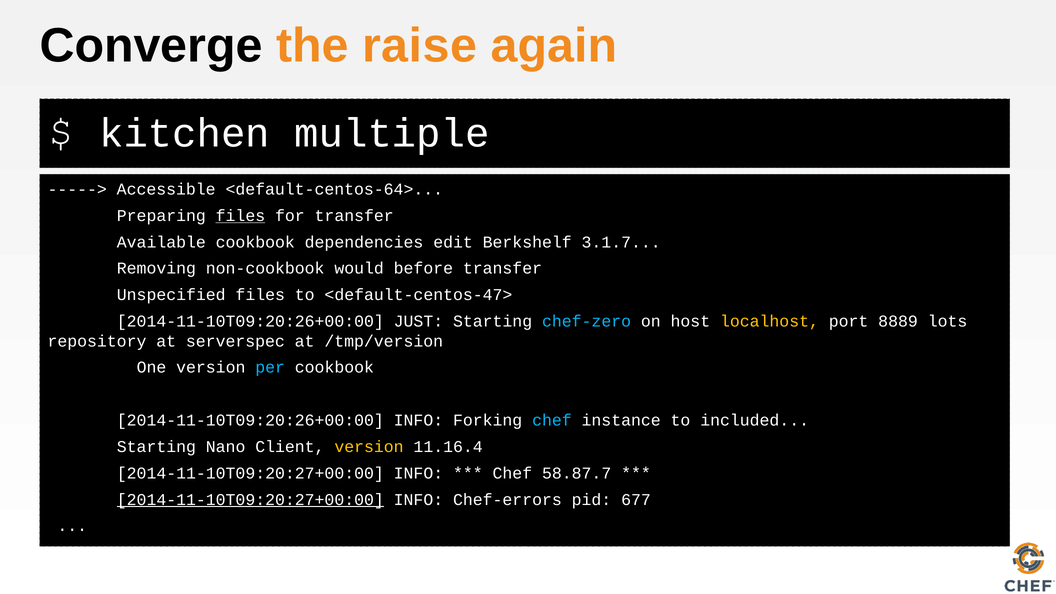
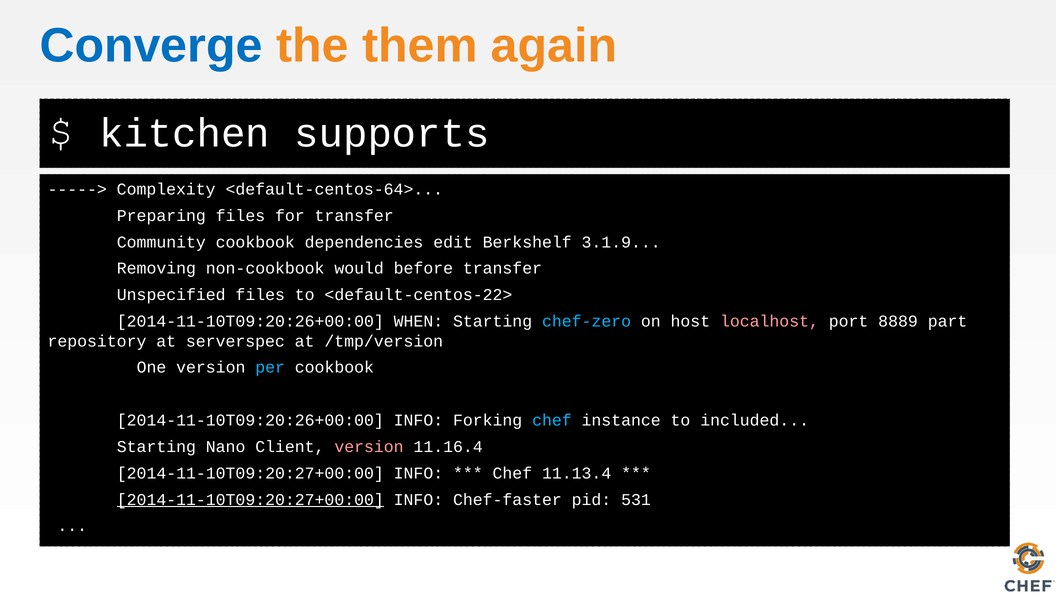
Converge colour: black -> blue (151, 46)
raise: raise -> them (420, 46)
multiple: multiple -> supports (392, 133)
Accessible: Accessible -> Complexity (166, 189)
files underline: present -> none (240, 216)
Available: Available -> Community (161, 242)
3.1.7: 3.1.7 -> 3.1.9 (621, 242)
<default-centos-47>: <default-centos-47> -> <default-centos-22> (418, 295)
JUST: JUST -> WHEN (418, 321)
localhost colour: yellow -> pink (769, 321)
lots: lots -> part (948, 321)
version colour: yellow -> pink (369, 447)
58.87.7: 58.87.7 -> 11.13.4 (577, 473)
Chef-errors: Chef-errors -> Chef-faster (507, 500)
677: 677 -> 531 (636, 500)
